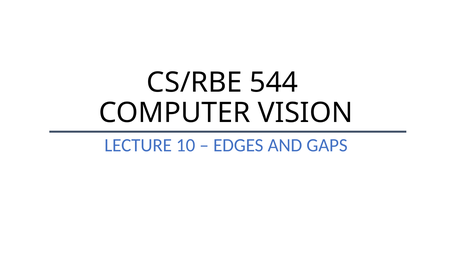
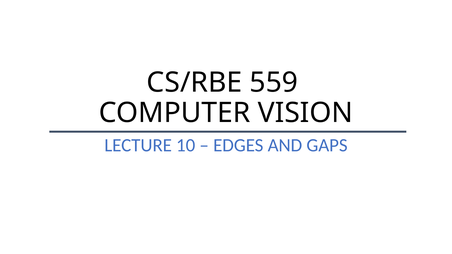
544: 544 -> 559 (274, 82)
